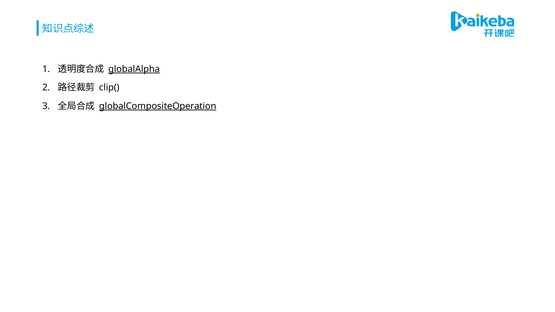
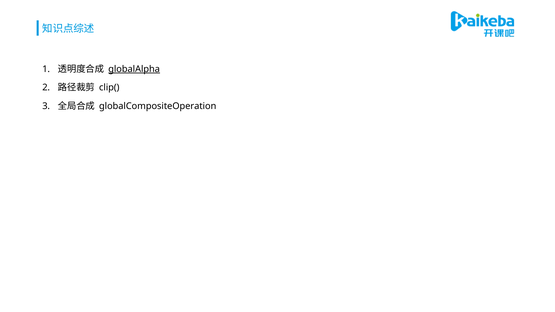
globalCompositeOperation underline: present -> none (158, 106)
